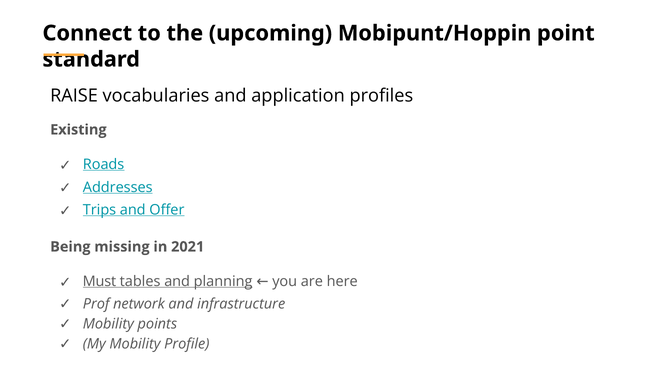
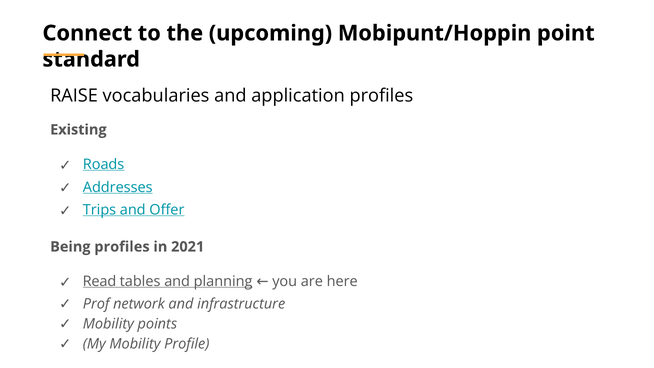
Being missing: missing -> profiles (122, 247)
Must: Must -> Read (99, 282)
